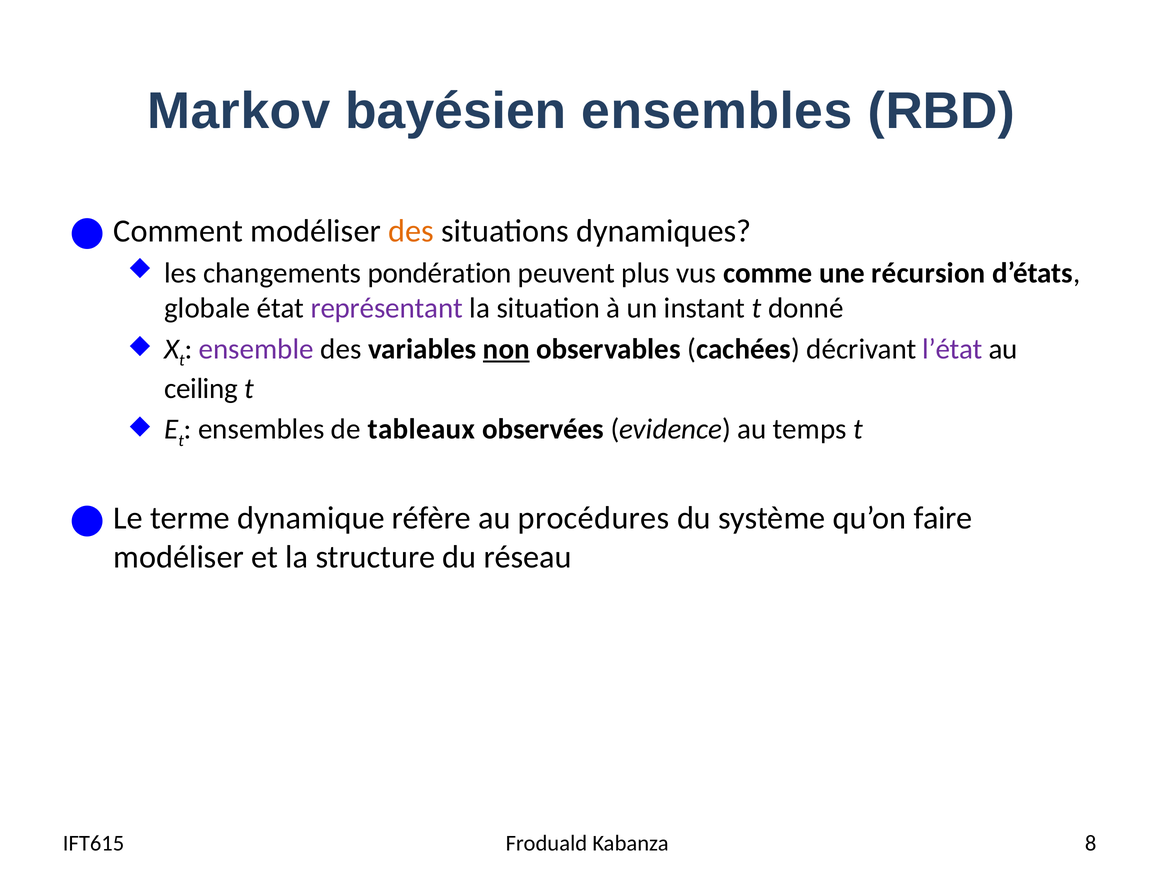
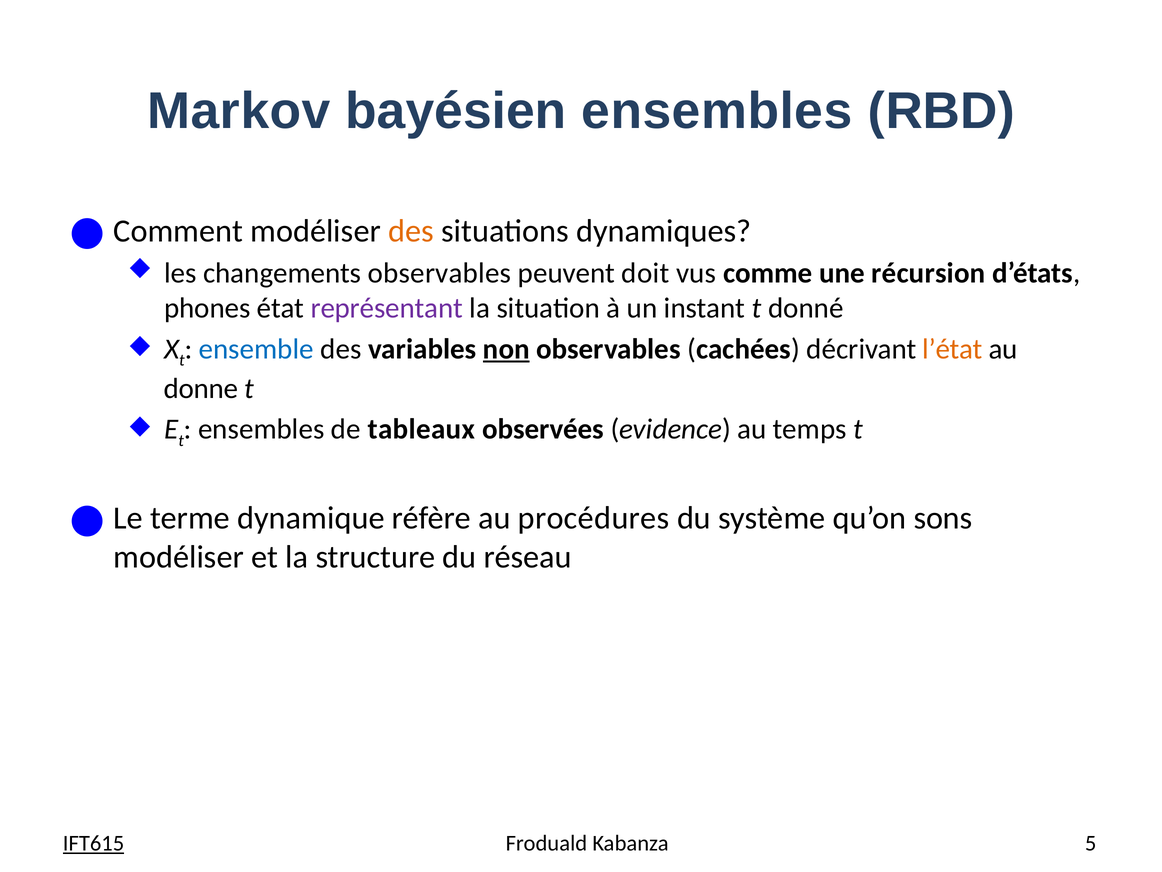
changements pondération: pondération -> observables (440, 273)
plus: plus -> doit (645, 273)
globale: globale -> phones (207, 308)
ensemble colour: purple -> blue (256, 349)
l’état colour: purple -> orange (953, 349)
ceiling: ceiling -> donne (201, 388)
faire: faire -> sons (943, 518)
IFT615 underline: none -> present (94, 843)
8: 8 -> 5 (1091, 843)
